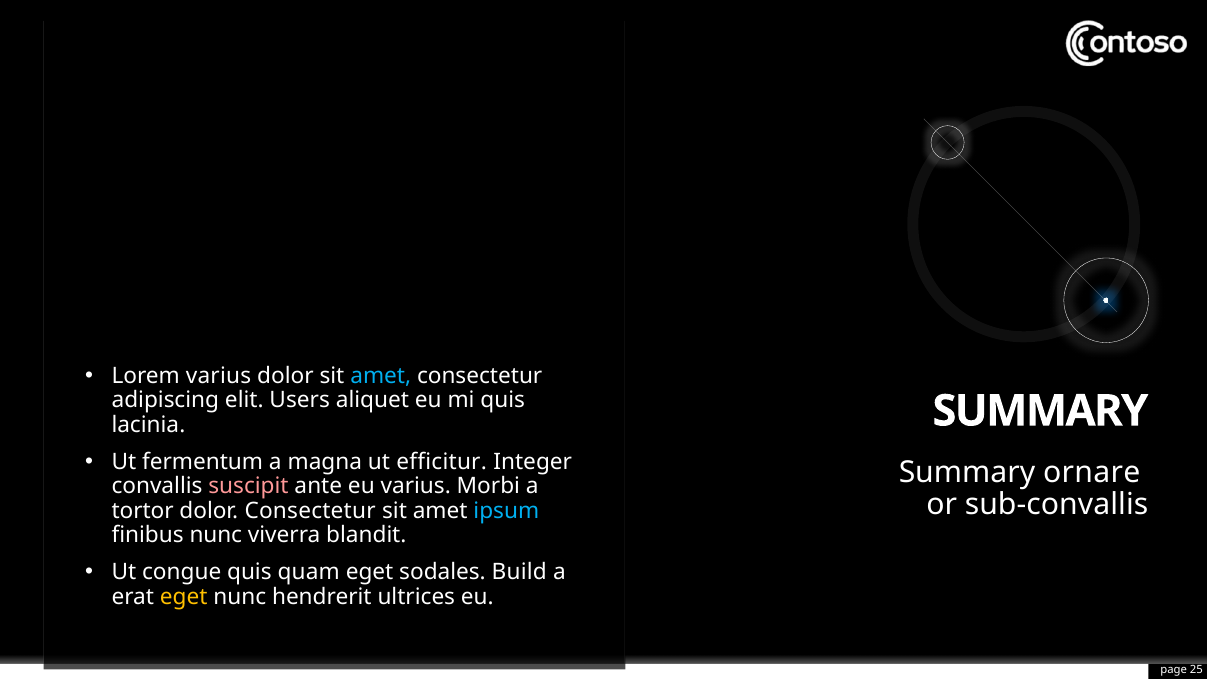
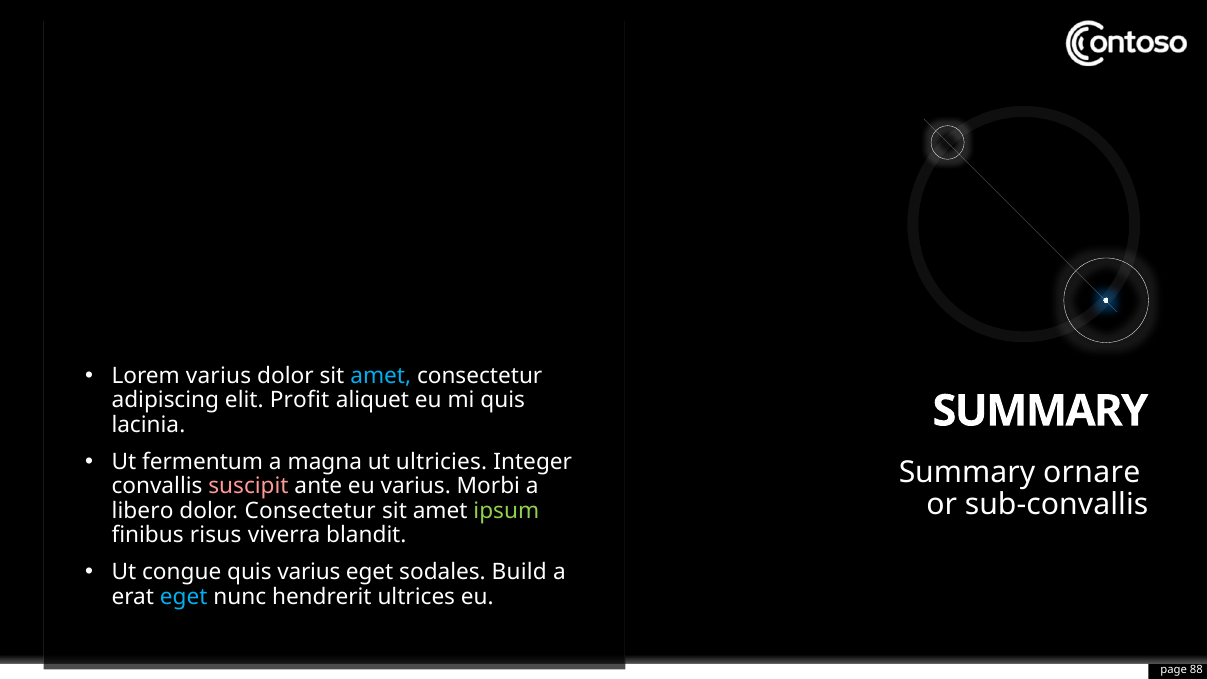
Users: Users -> Profit (300, 400)
efficitur: efficitur -> ultricies (442, 462)
tortor: tortor -> libero (143, 511)
ipsum colour: light blue -> light green (506, 511)
finibus nunc: nunc -> risus (216, 535)
quis quam: quam -> varius (309, 572)
eget colour: yellow -> light blue (184, 597)
25: 25 -> 88 (1196, 669)
